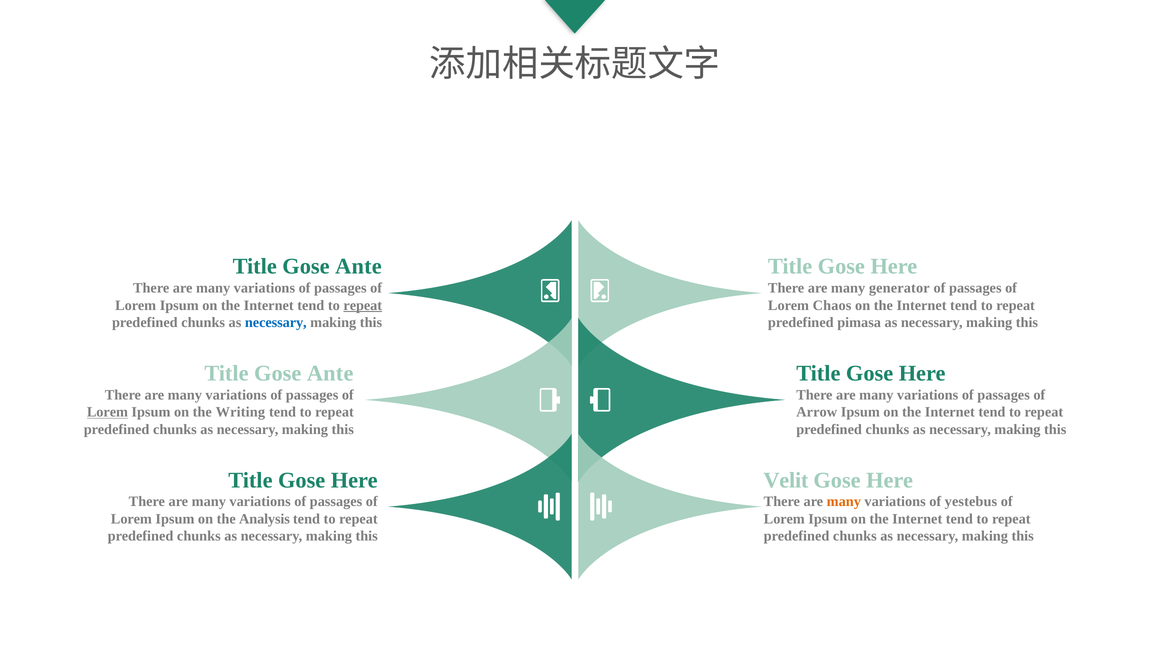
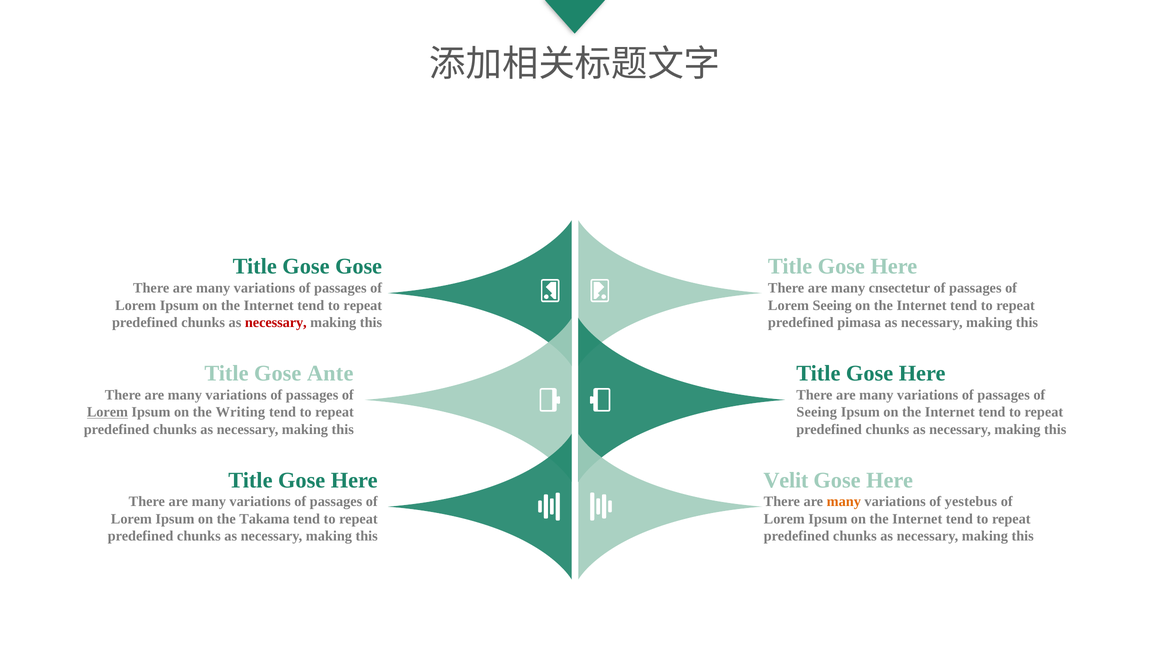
Ante: Ante -> Gose (359, 267)
generator: generator -> cnsectetur (899, 288)
repeat underline: present -> none (363, 305)
Lorem Chaos: Chaos -> Seeing (832, 305)
necessary colour: blue -> red (276, 322)
Arrow: Arrow -> Seeing (817, 412)
Analysis: Analysis -> Takama (264, 519)
